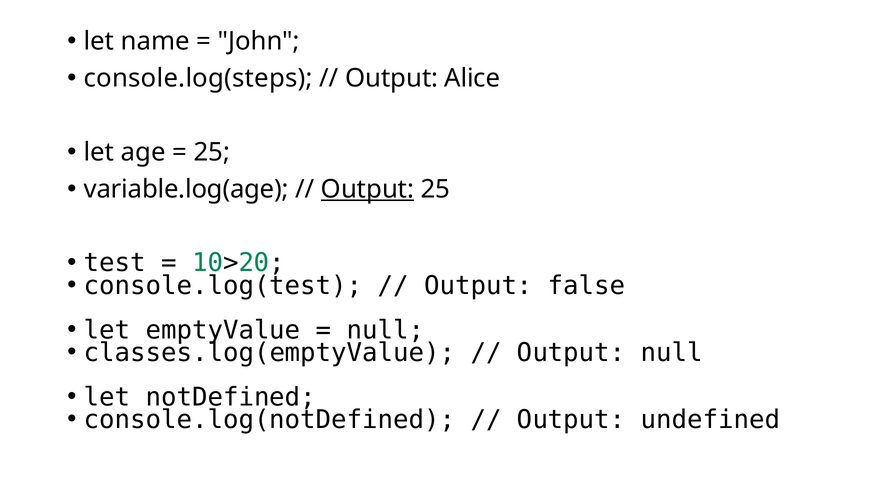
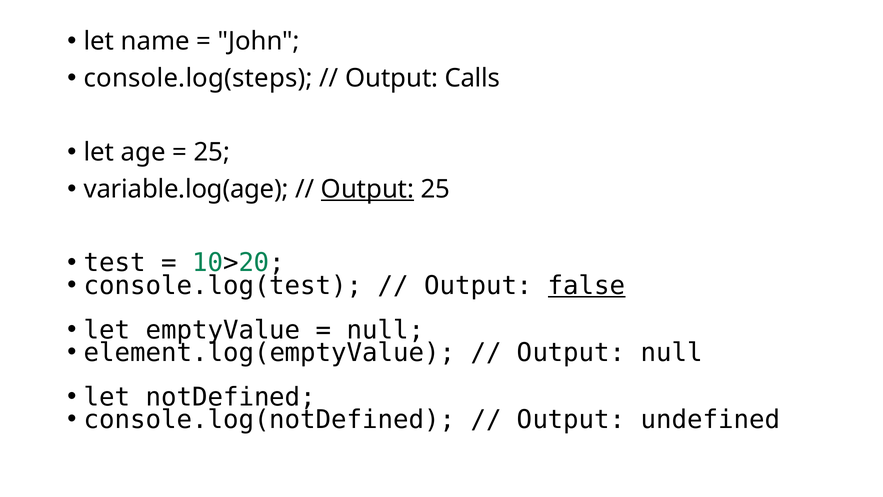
Alice: Alice -> Calls (472, 78)
false underline: none -> present (587, 286)
classes.log(emptyValue: classes.log(emptyValue -> element.log(emptyValue (270, 353)
